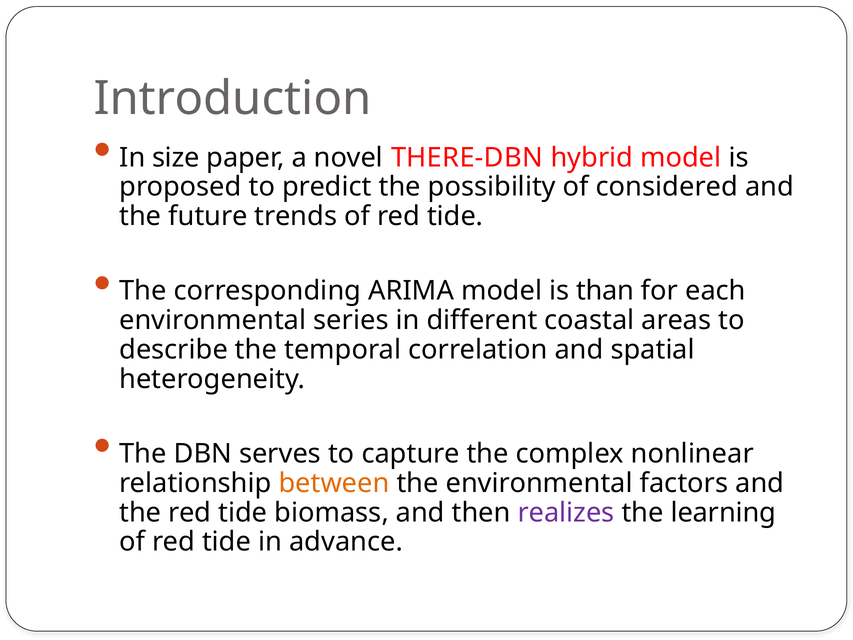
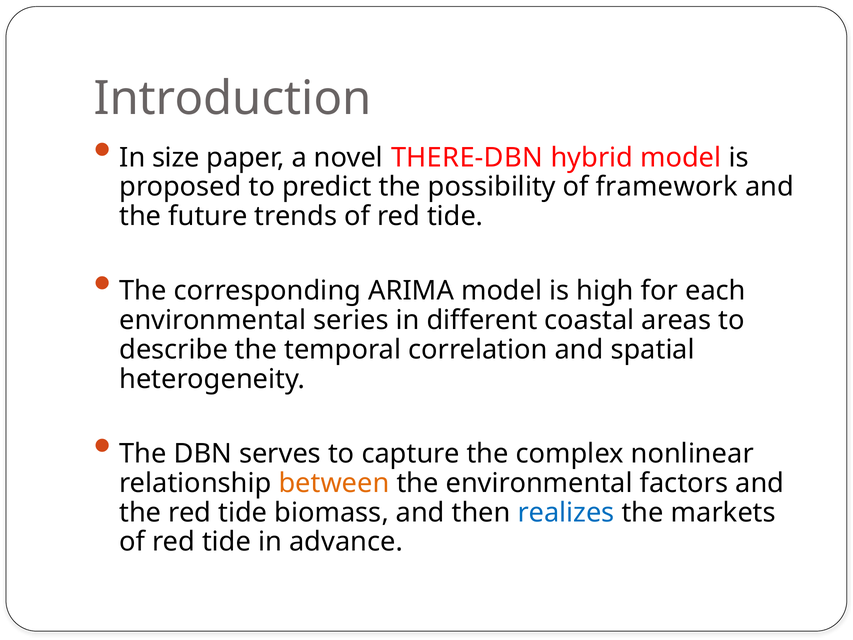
considered: considered -> framework (667, 187)
than: than -> high (605, 291)
realizes colour: purple -> blue (566, 512)
learning: learning -> markets (723, 512)
